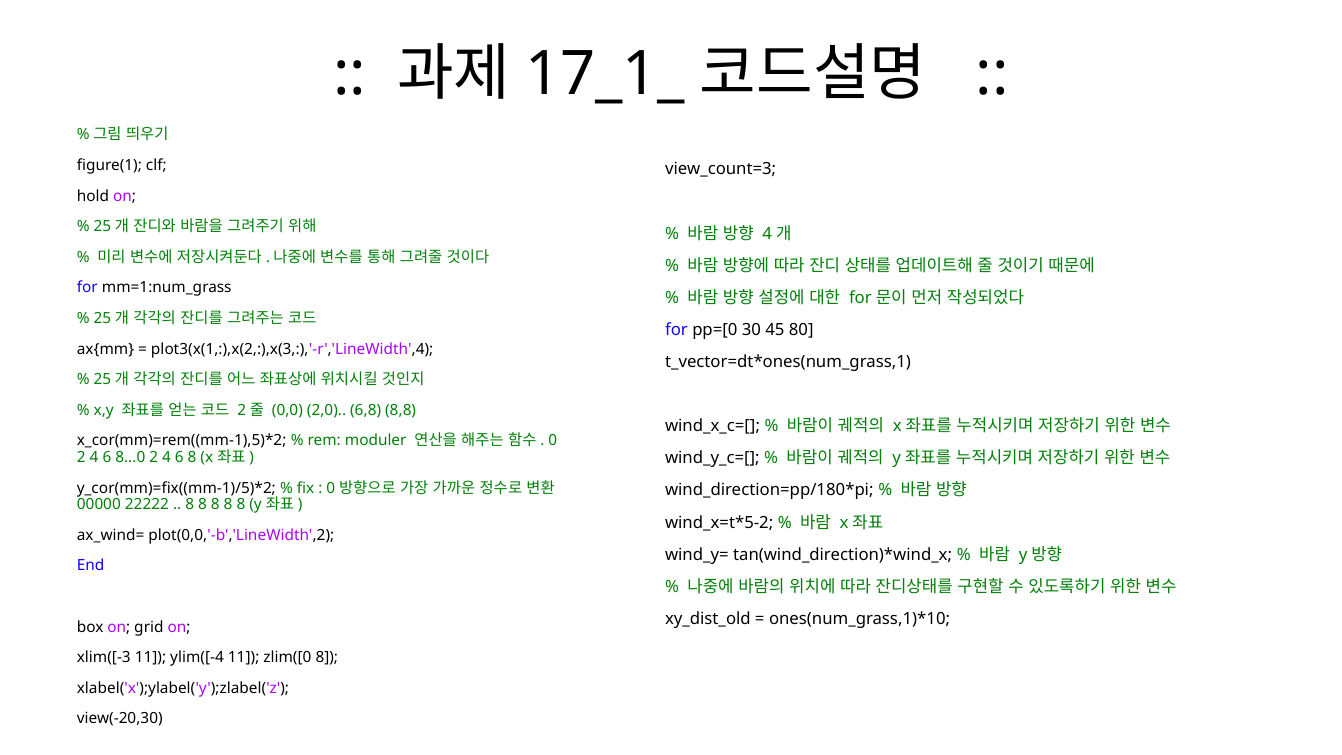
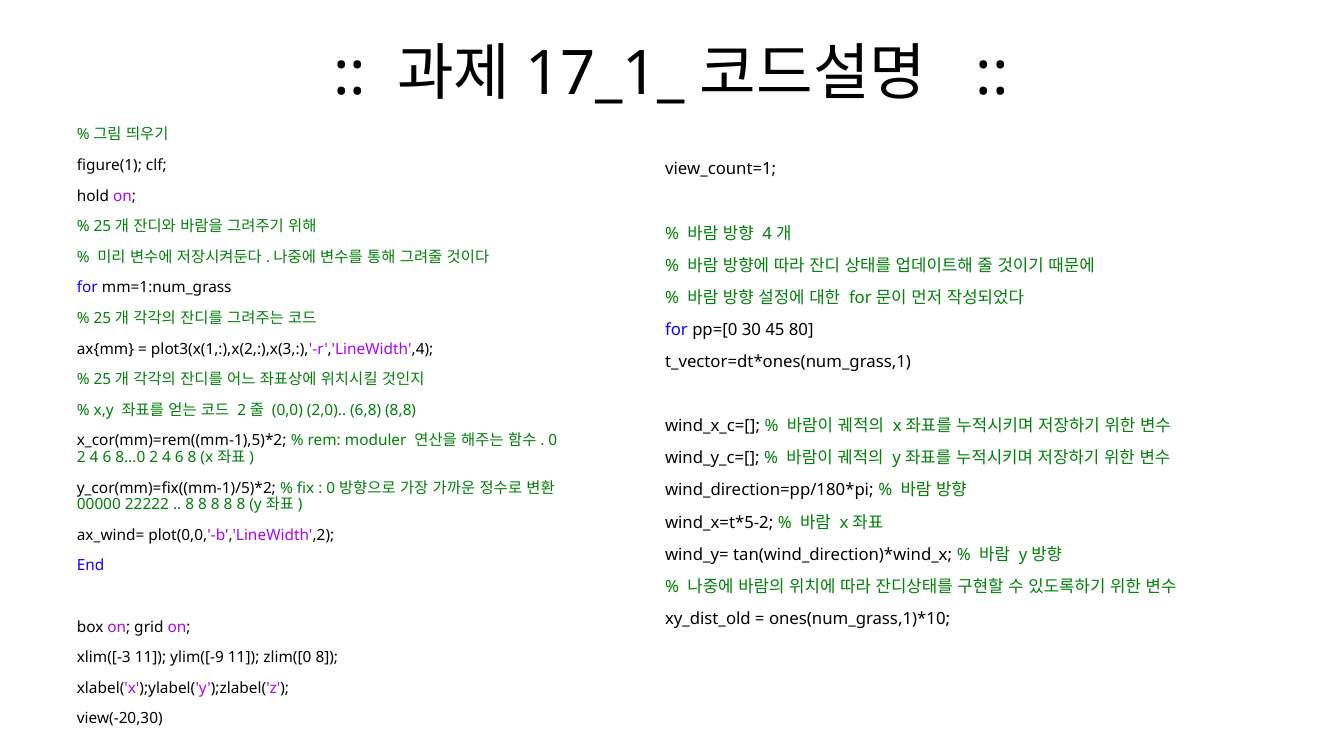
view_count=3: view_count=3 -> view_count=1 (721, 169)
ylim([-4: ylim([-4 -> ylim([-9 (197, 657)
